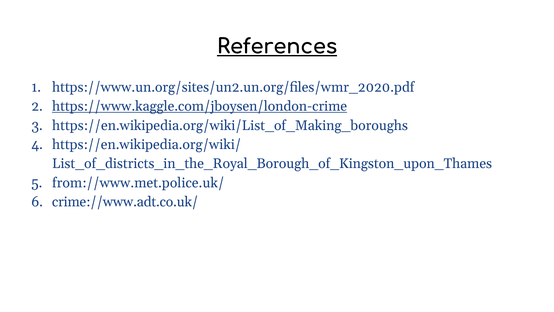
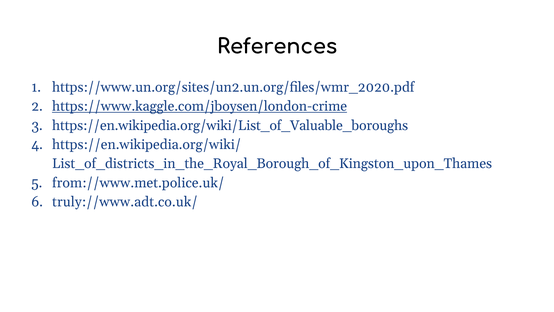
References underline: present -> none (277, 47)
https://en.wikipedia.org/wiki/List_of_Making_boroughs: https://en.wikipedia.org/wiki/List_of_Making_boroughs -> https://en.wikipedia.org/wiki/List_of_Valuable_boroughs (230, 125)
crime://www.adt.co.uk/: crime://www.adt.co.uk/ -> truly://www.adt.co.uk/ (125, 202)
